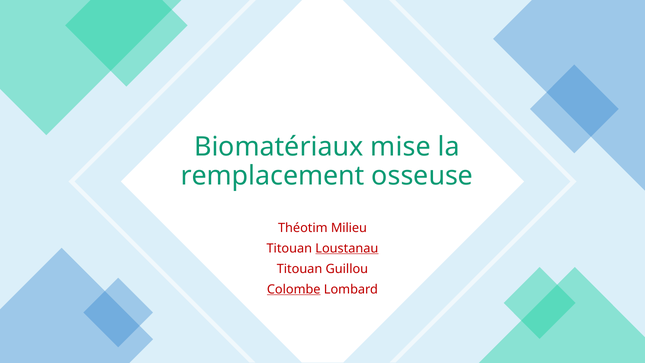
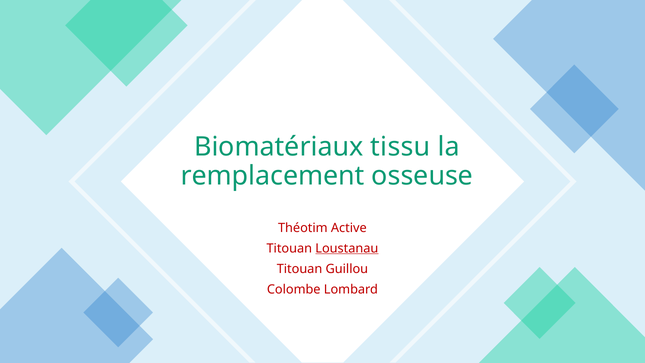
mise: mise -> tissu (401, 147)
Milieu: Milieu -> Active (349, 228)
Colombe underline: present -> none (294, 289)
